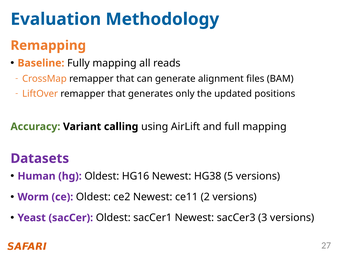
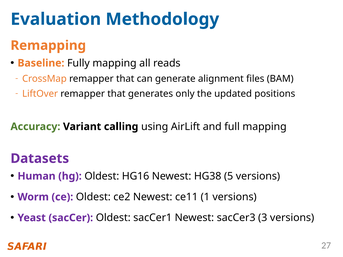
2: 2 -> 1 (205, 197)
